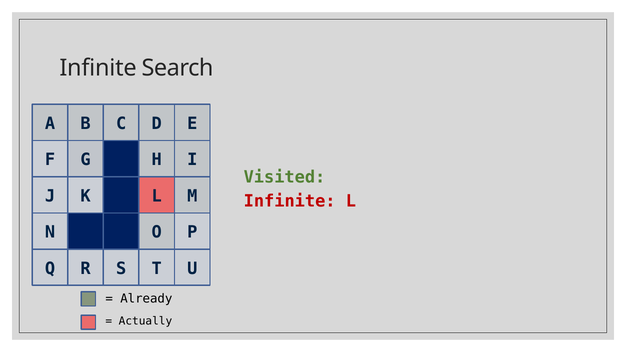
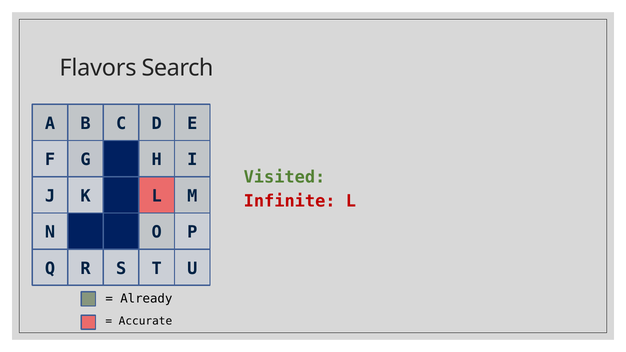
Infinite: Infinite -> Flavors (98, 68)
Actually: Actually -> Accurate (145, 321)
